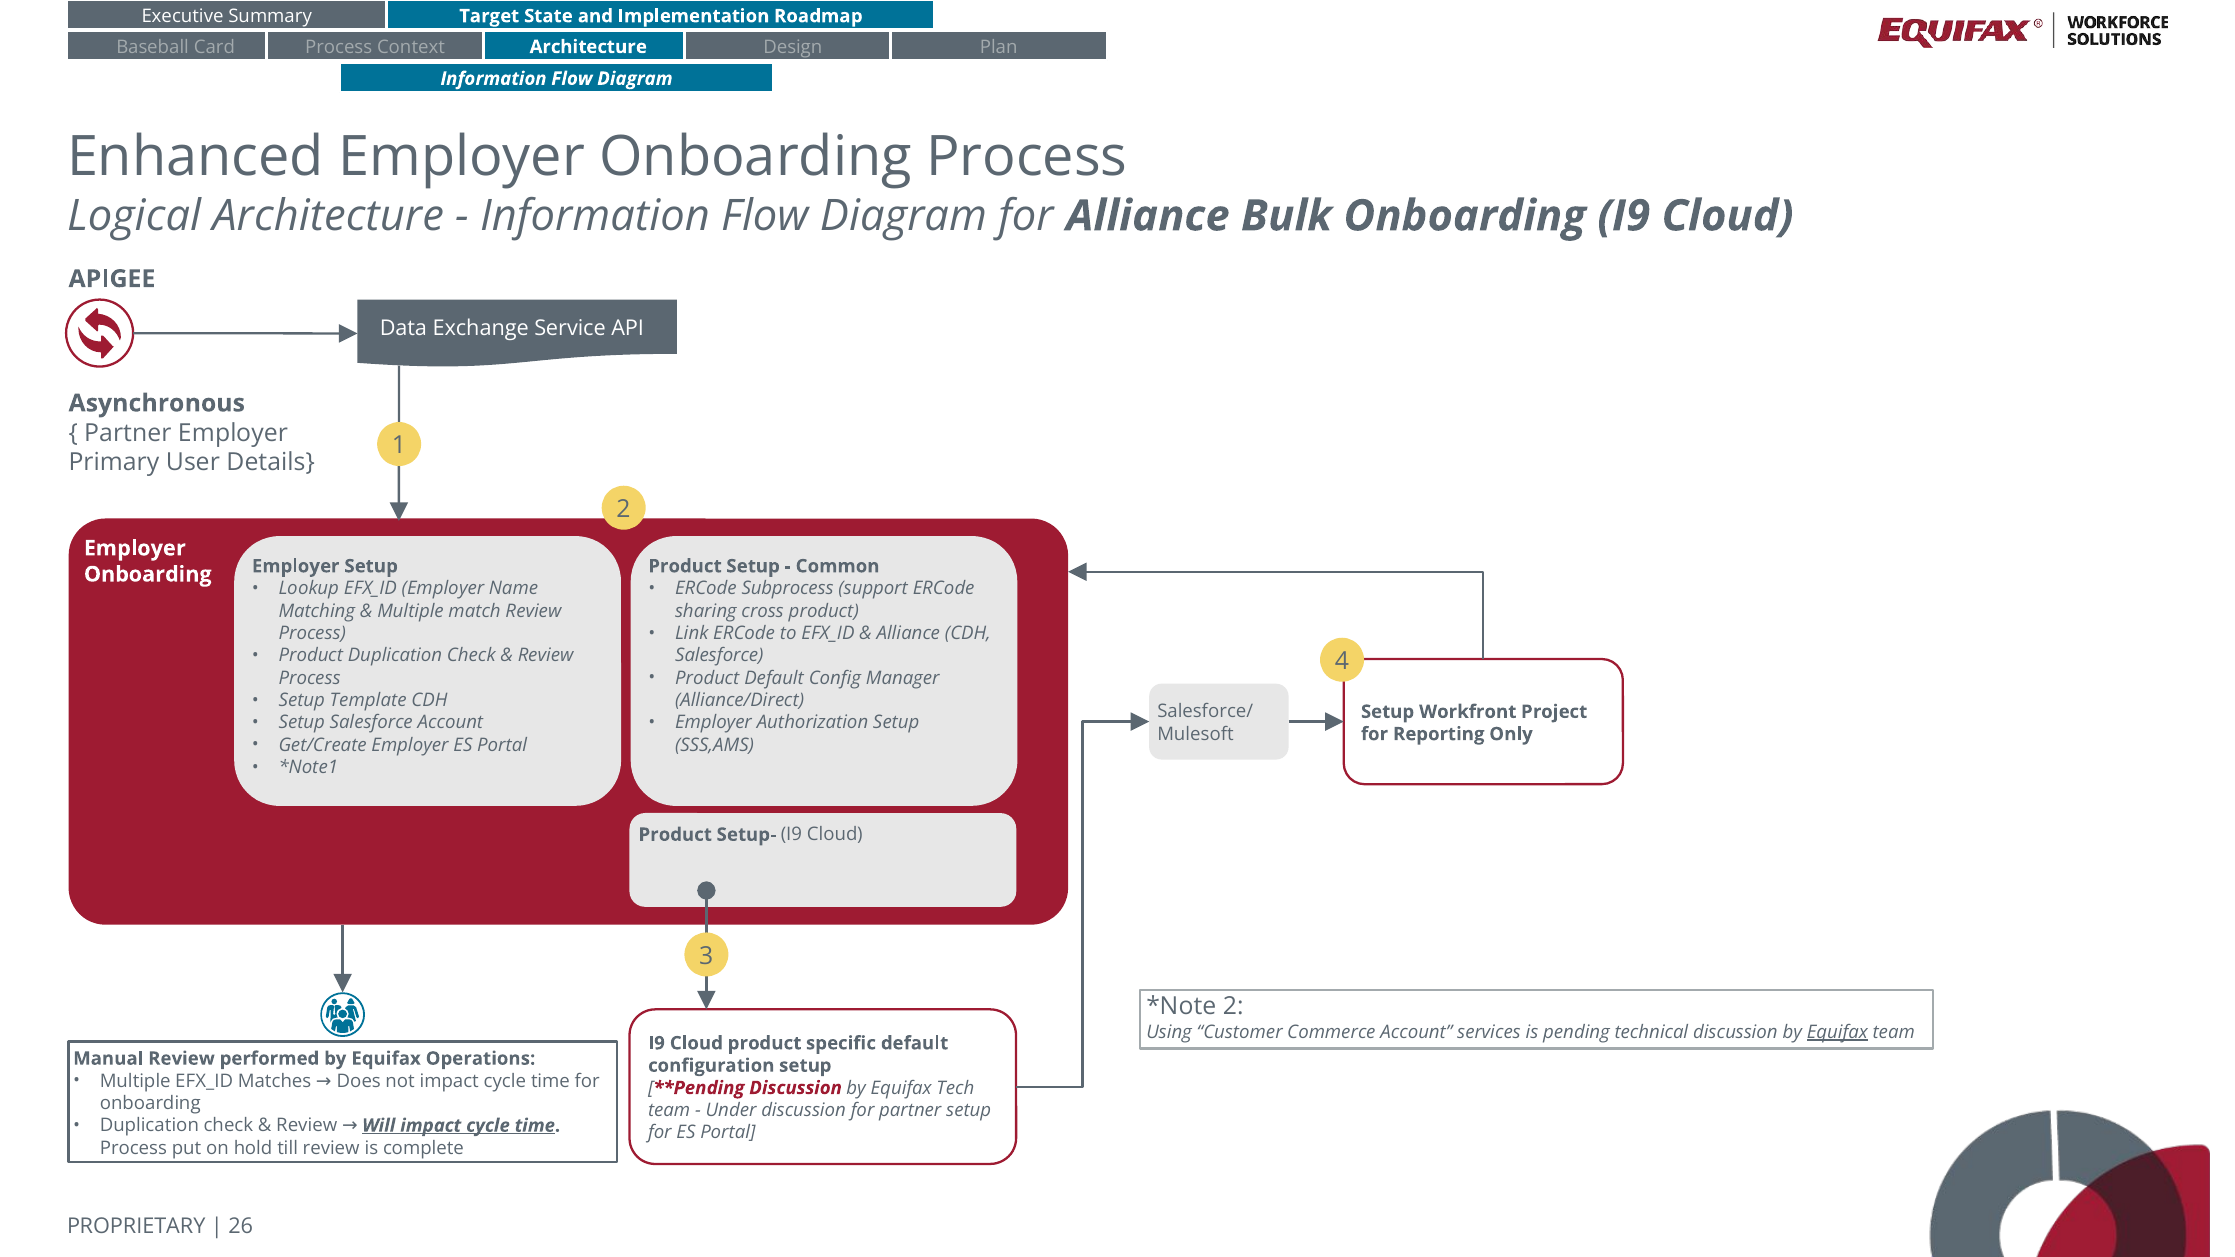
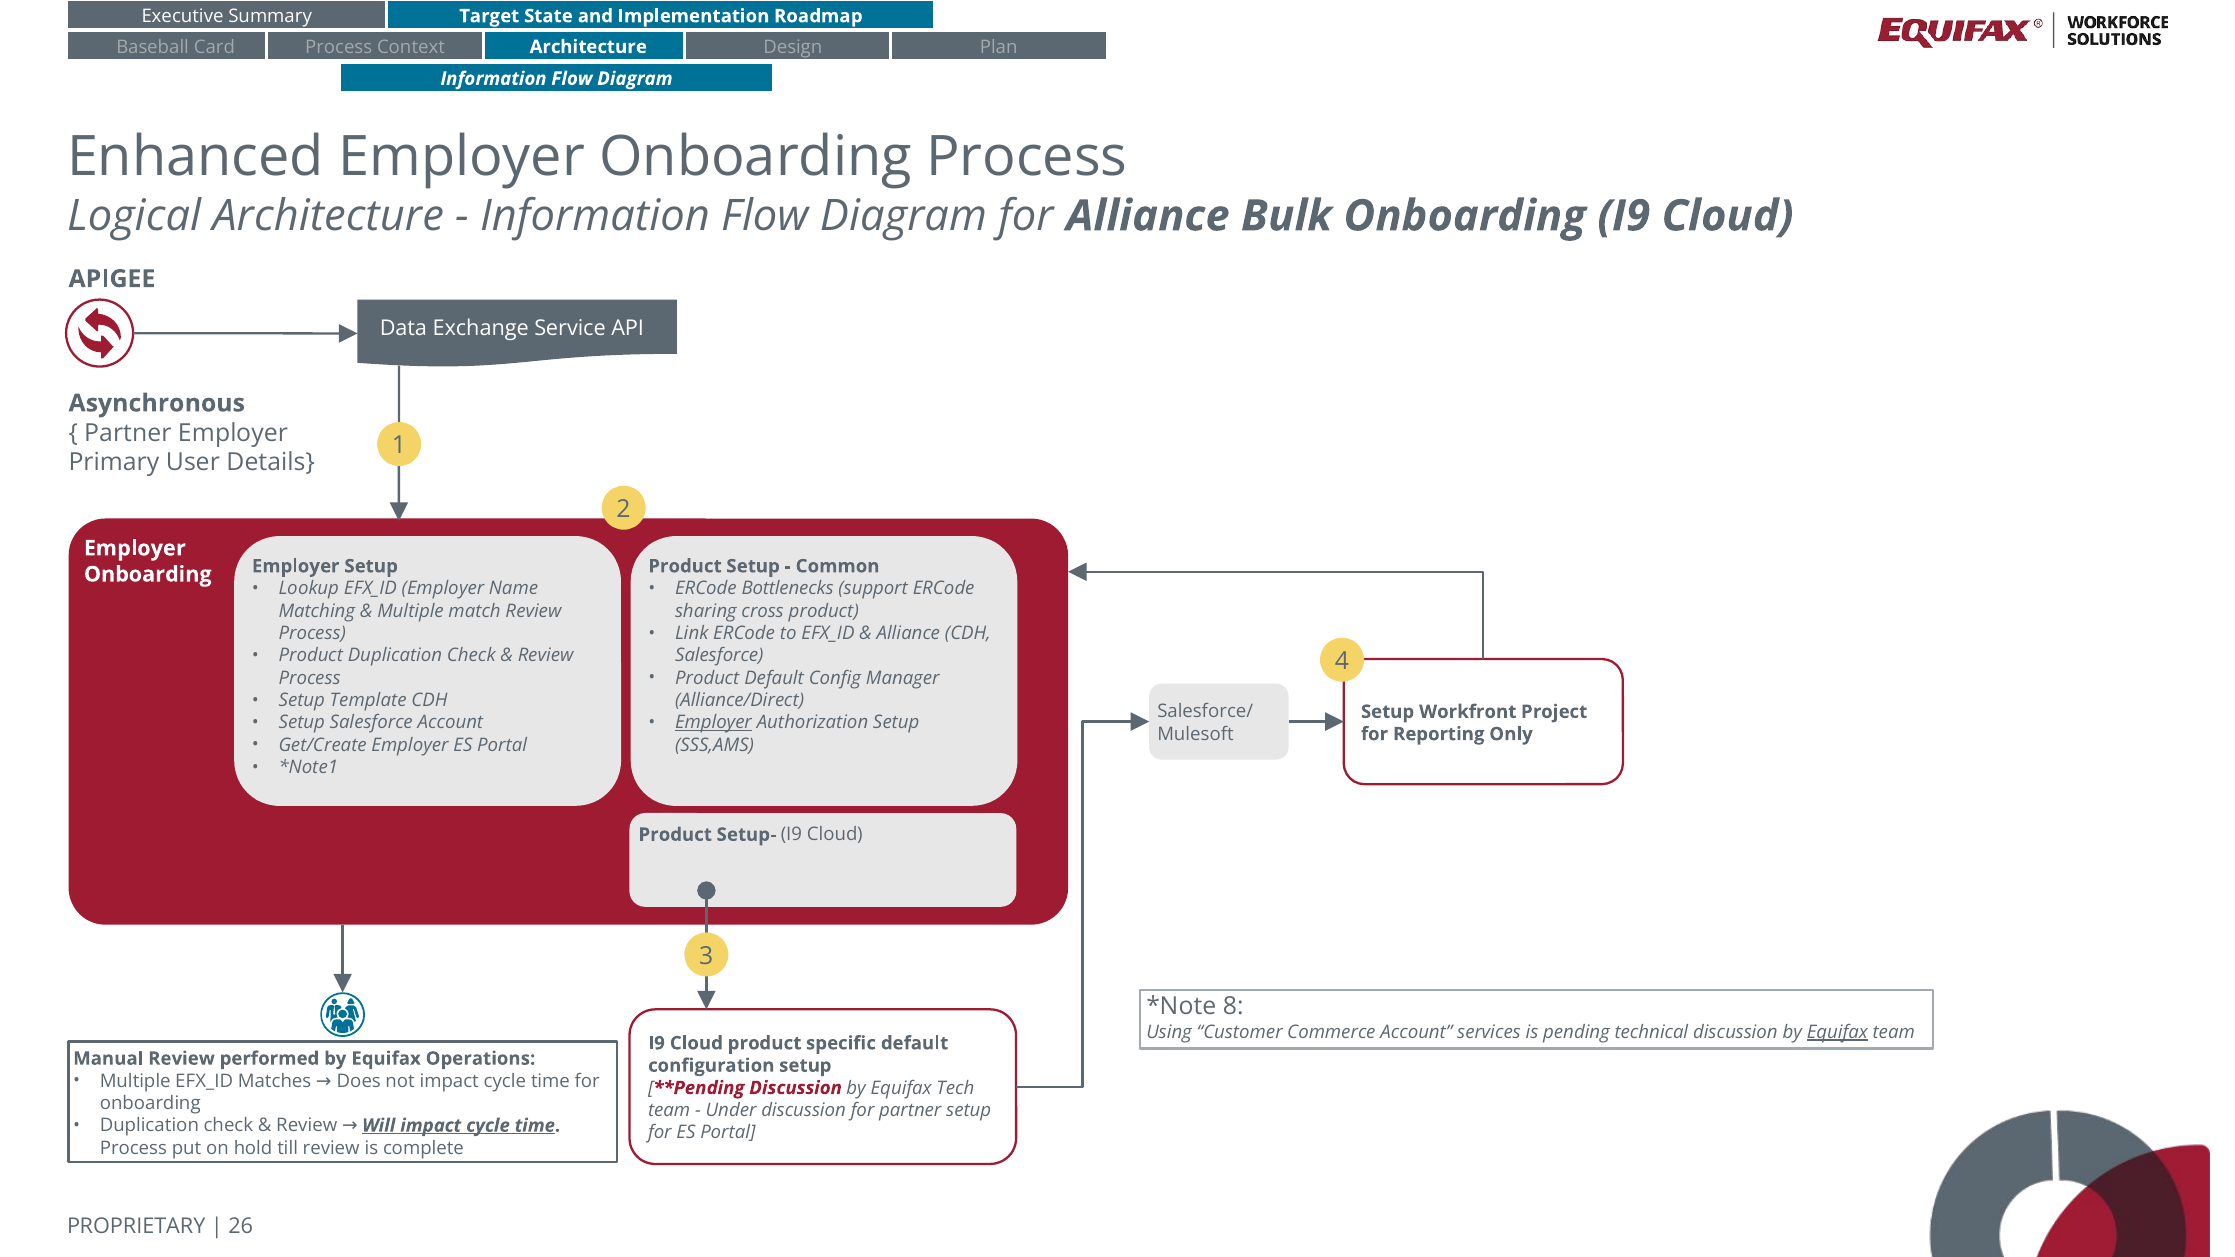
Subprocess: Subprocess -> Bottlenecks (788, 589)
Employer underline: none -> present (714, 723)
2: 2 -> 8 (1233, 1007)
